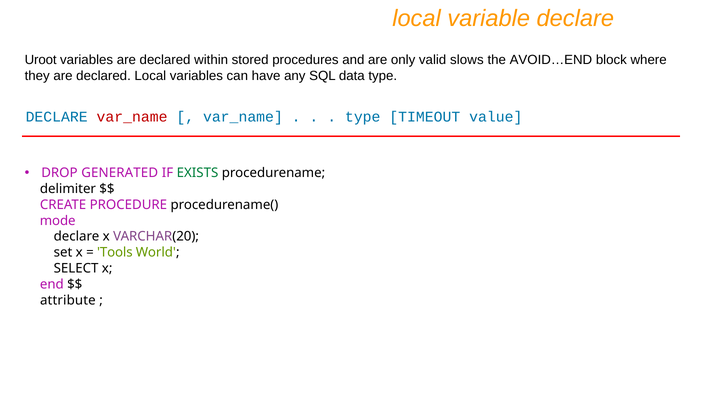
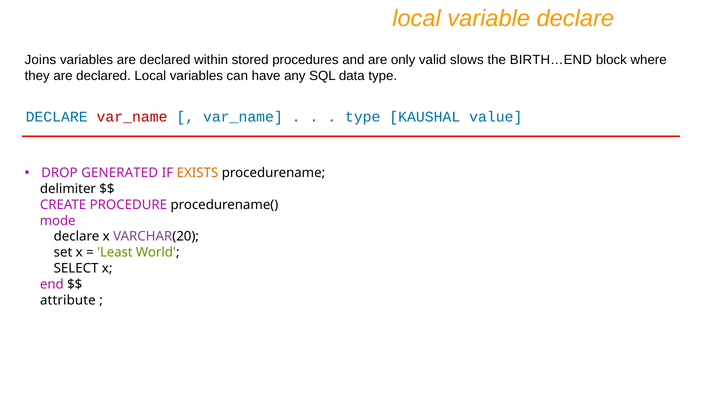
Uroot: Uroot -> Joins (40, 60)
AVOID…END: AVOID…END -> BIRTH…END (551, 60)
TIMEOUT: TIMEOUT -> KAUSHAL (425, 117)
EXISTS colour: green -> orange (198, 173)
Tools: Tools -> Least (115, 253)
